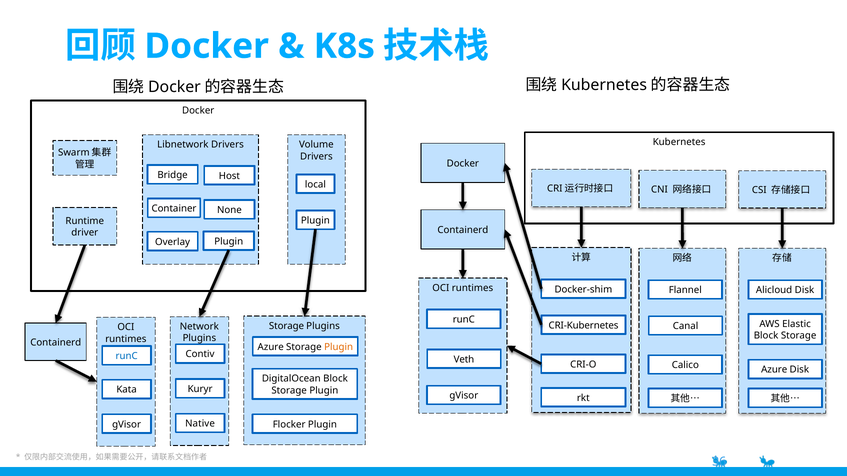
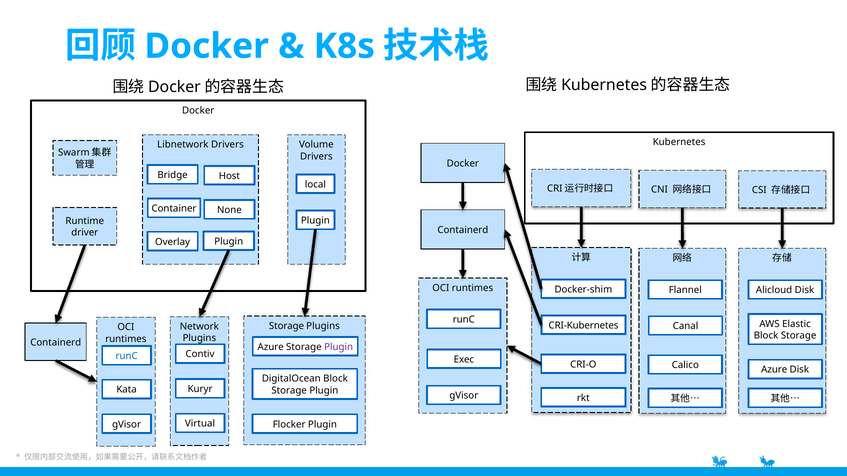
Plugin colour: orange -> purple (339, 347)
Veth: Veth -> Exec (464, 360)
Native: Native -> Virtual (200, 424)
